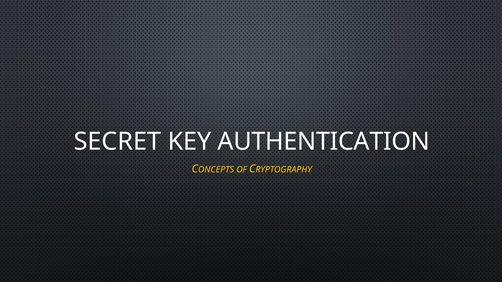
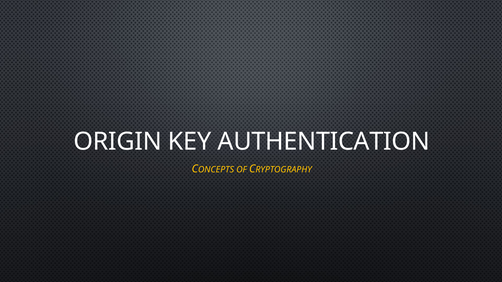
SECRET: SECRET -> ORIGIN (118, 142)
